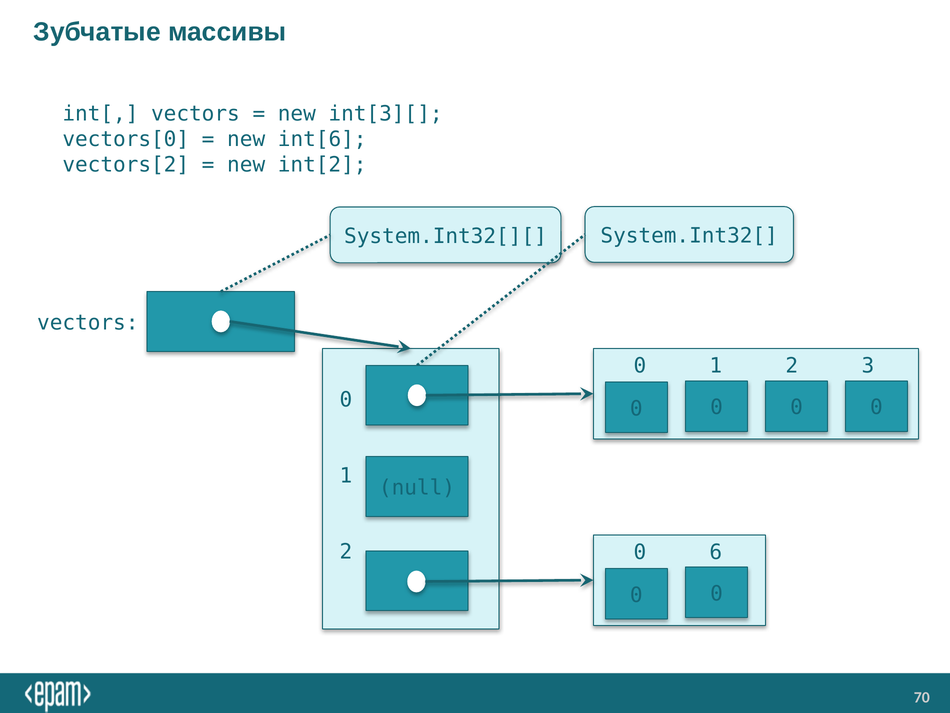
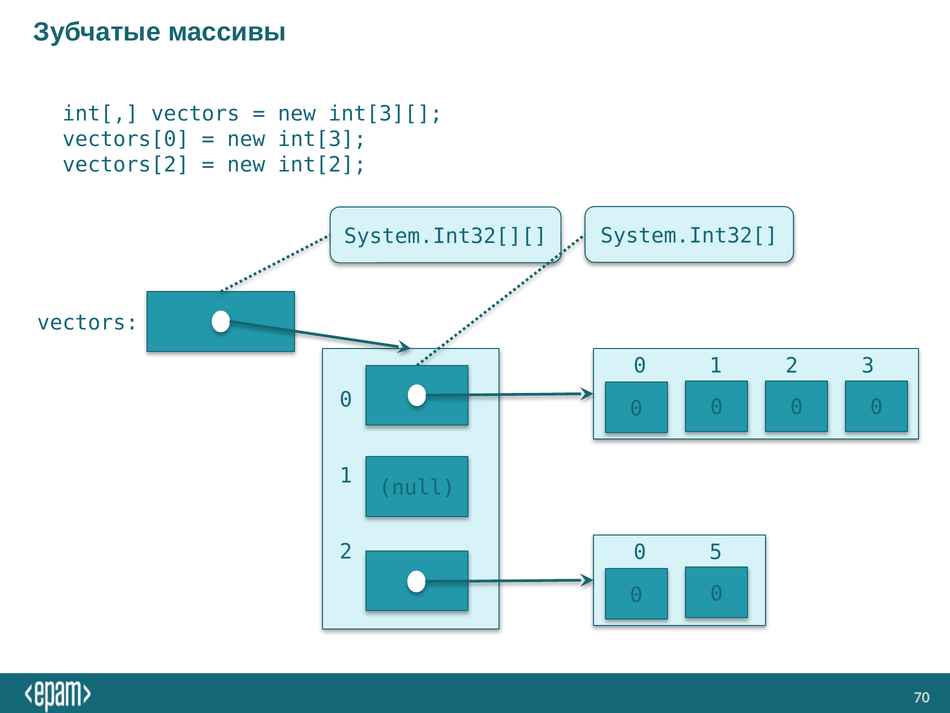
int[6: int[6 -> int[3 (322, 139)
6: 6 -> 5 (716, 552)
